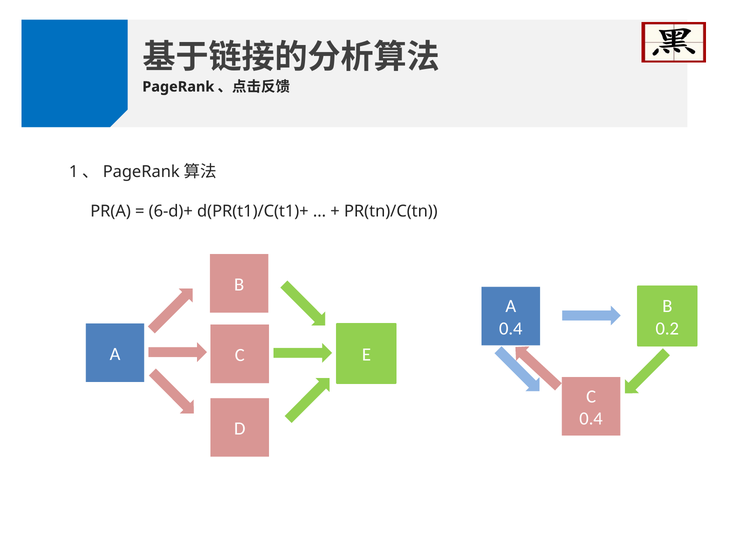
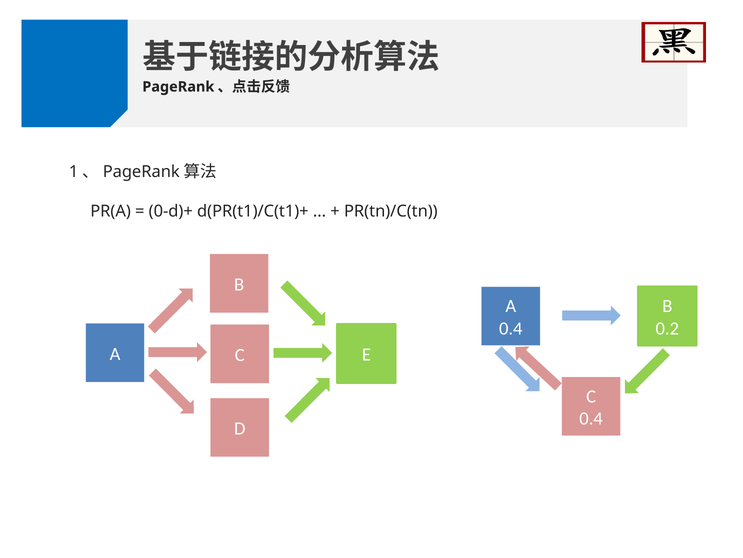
6-d)+: 6-d)+ -> 0-d)+ (171, 211)
